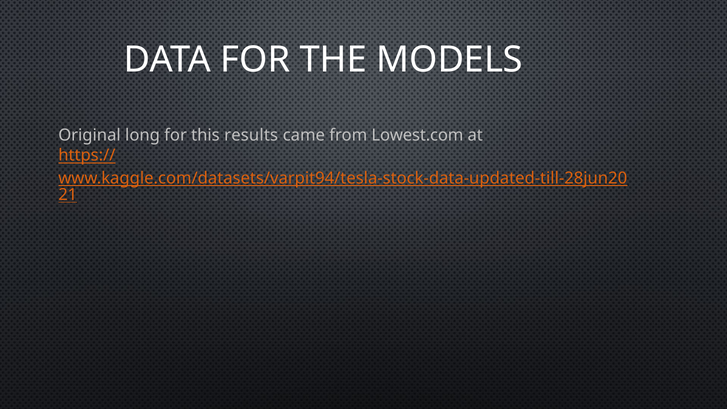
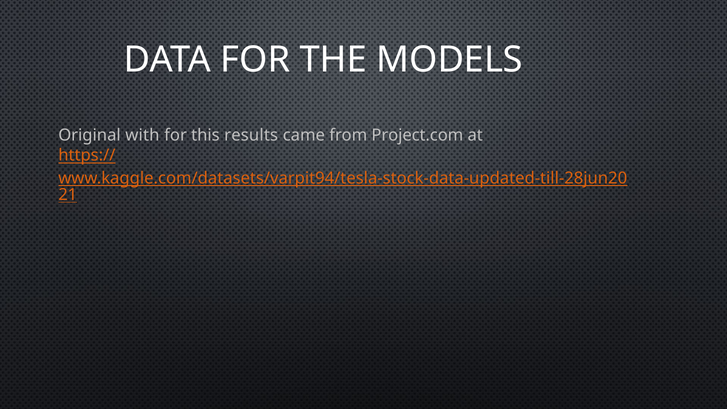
long: long -> with (142, 135)
Lowest.com: Lowest.com -> Project.com (417, 135)
